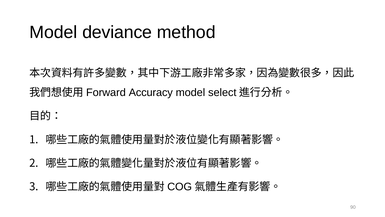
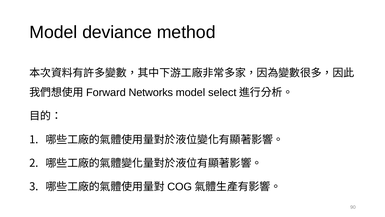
Accuracy: Accuracy -> Networks (151, 92)
